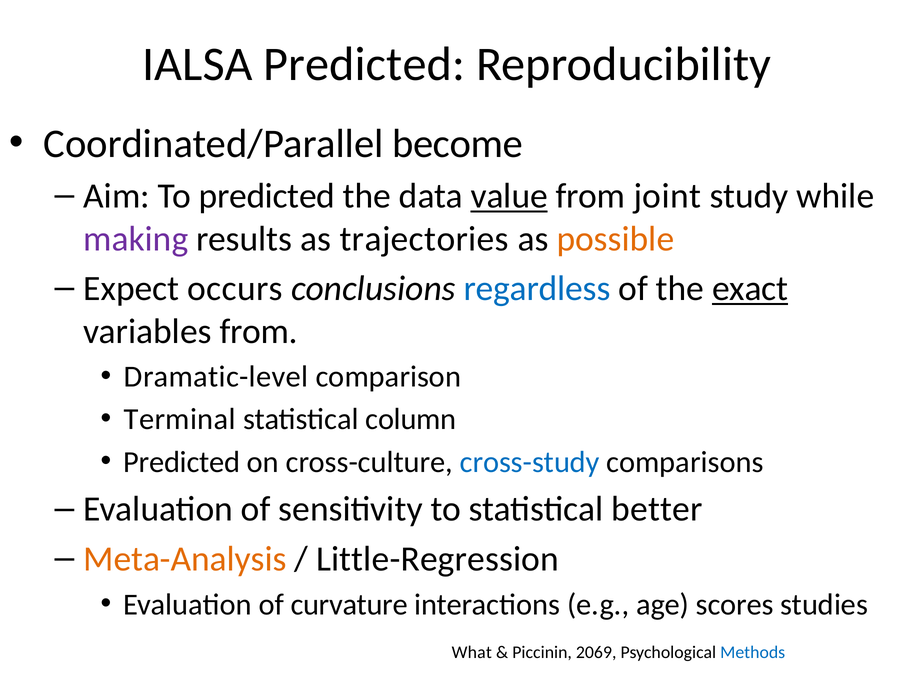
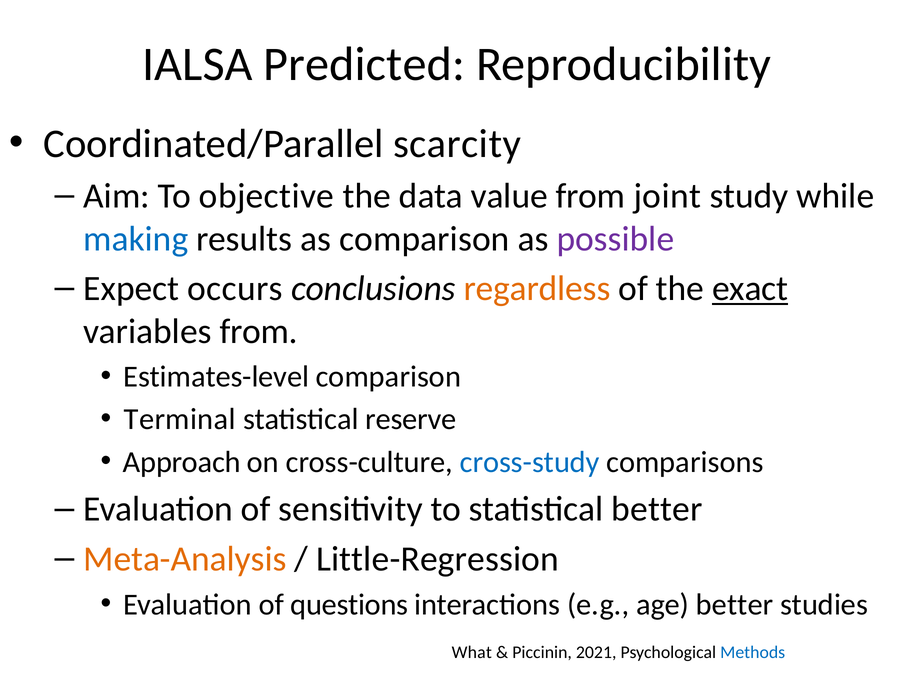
become: become -> scarcity (457, 143)
To predicted: predicted -> objective (267, 196)
value underline: present -> none (509, 196)
making colour: purple -> blue (136, 239)
as trajectories: trajectories -> comparison (424, 239)
possible colour: orange -> purple (615, 239)
regardless colour: blue -> orange (537, 288)
Dramatic-level: Dramatic-level -> Estimates-level (216, 376)
column: column -> reserve (411, 419)
Predicted: Predicted -> Approach (182, 462)
curvature: curvature -> questions (349, 604)
age scores: scores -> better (735, 604)
2069: 2069 -> 2021 (596, 652)
